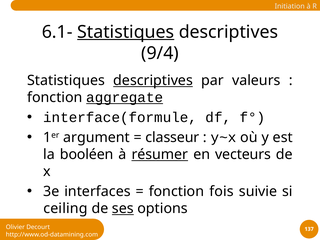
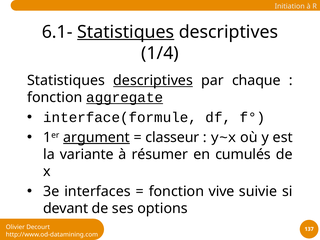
9/4: 9/4 -> 1/4 (160, 53)
valeurs: valeurs -> chaque (256, 80)
argument underline: none -> present (96, 137)
booléen: booléen -> variante (87, 154)
résumer underline: present -> none (160, 154)
vecteurs: vecteurs -> cumulés (243, 154)
fois: fois -> vive (222, 191)
ceiling: ceiling -> devant (66, 208)
ses underline: present -> none (123, 208)
